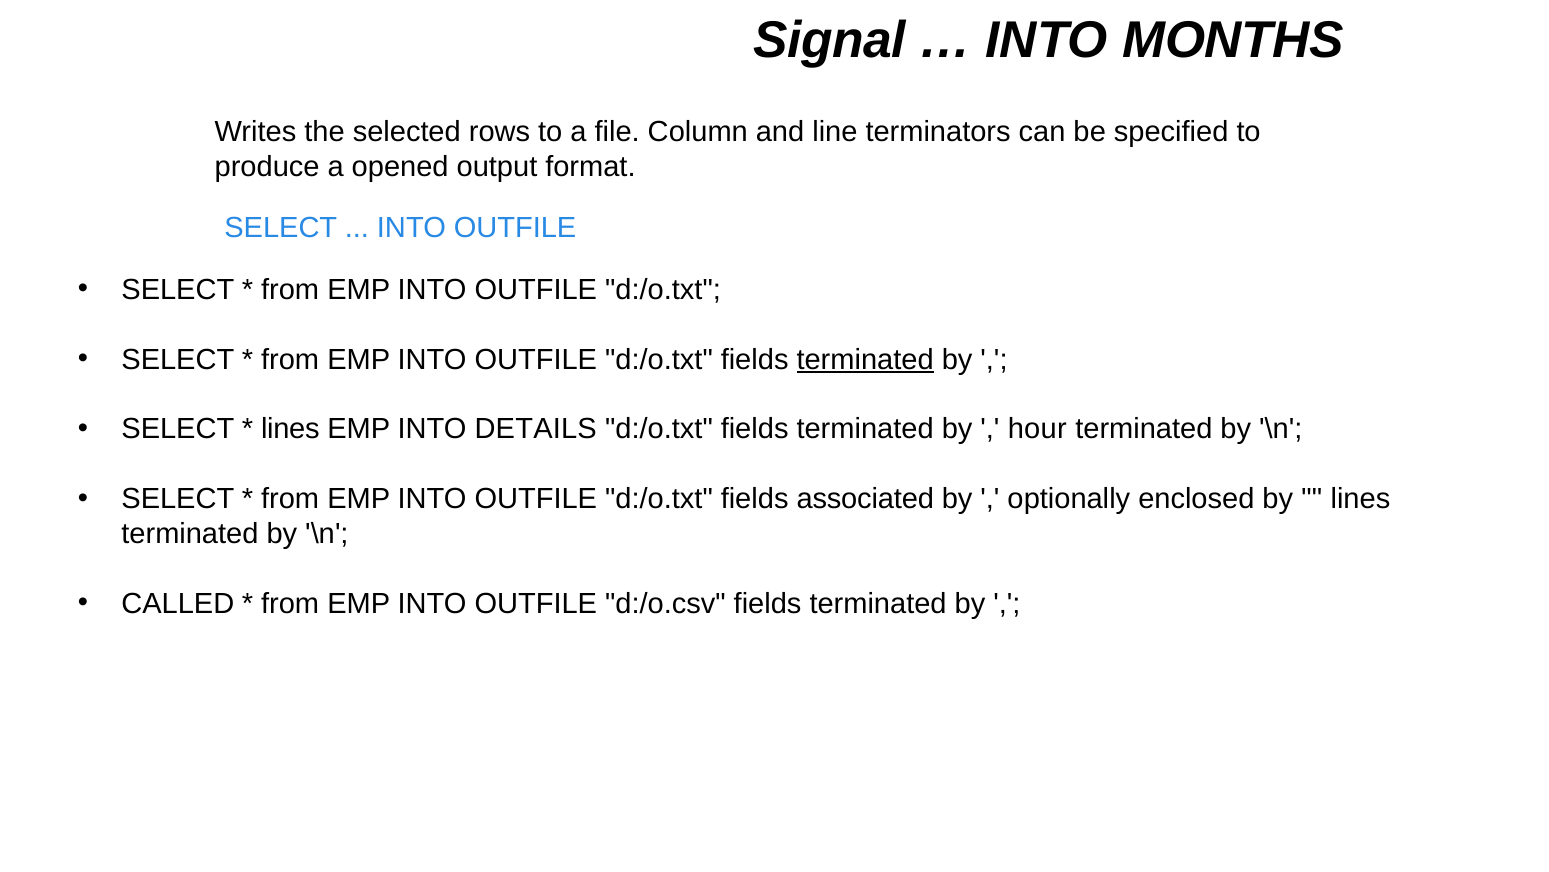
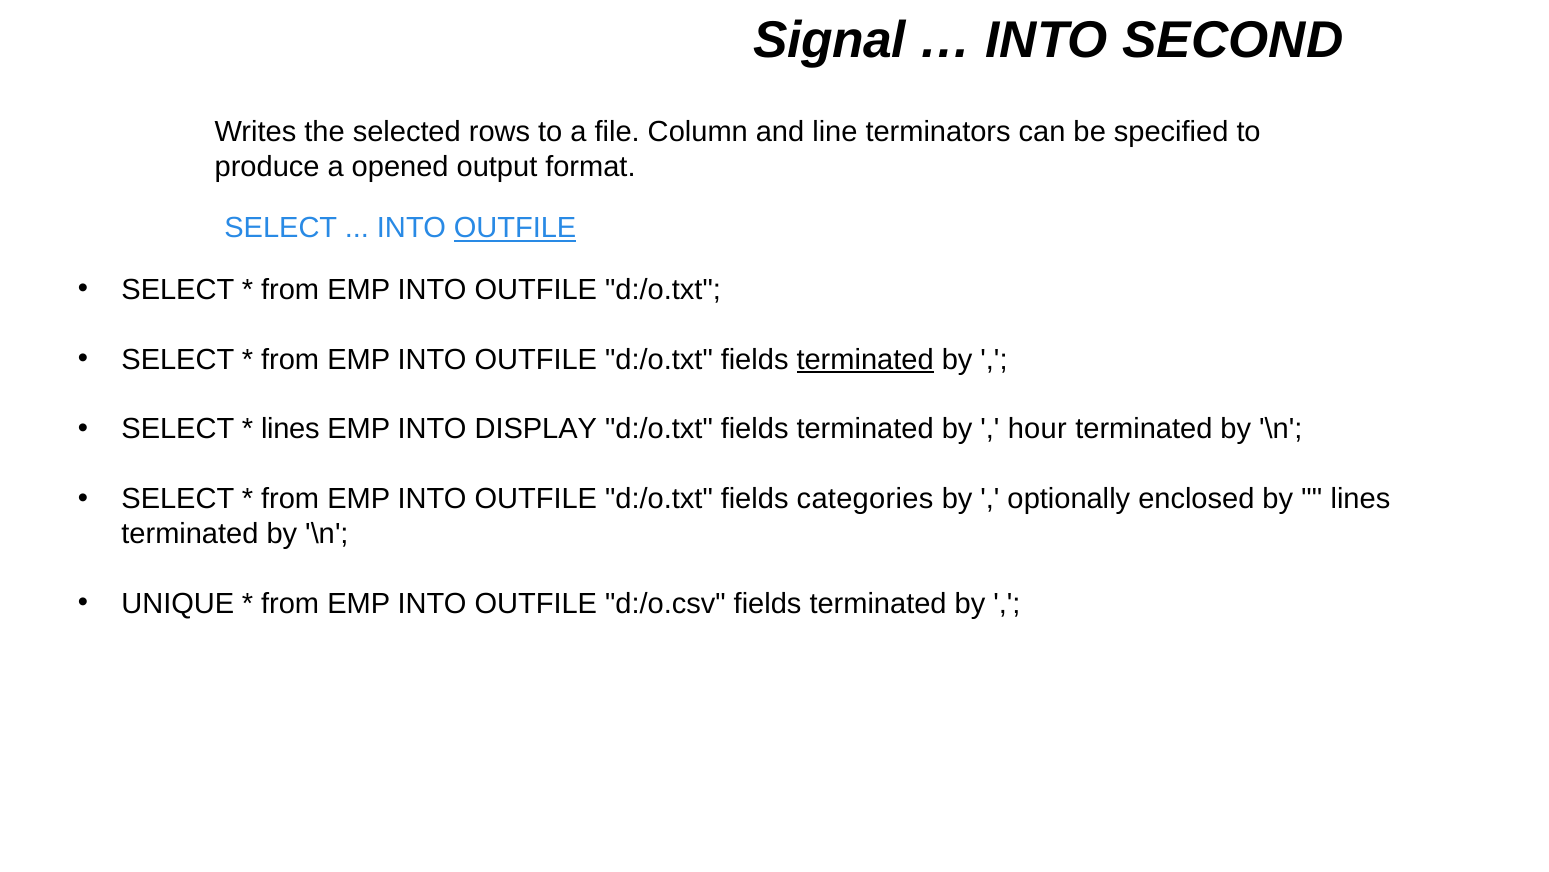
MONTHS: MONTHS -> SECOND (1233, 40)
OUTFILE underline: none -> present (515, 228)
DETAILS: DETAILS -> DISPLAY (536, 429)
associated: associated -> categories (865, 499)
CALLED: CALLED -> UNIQUE (178, 603)
